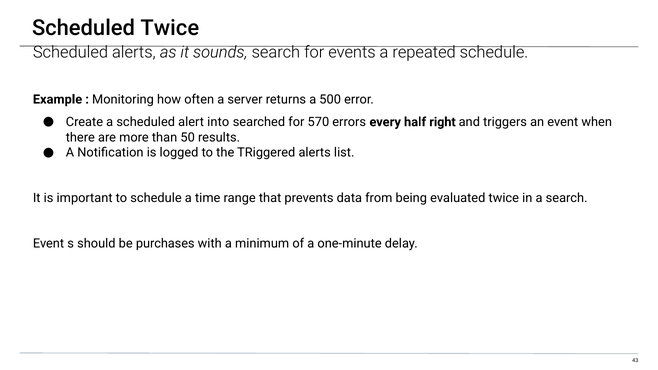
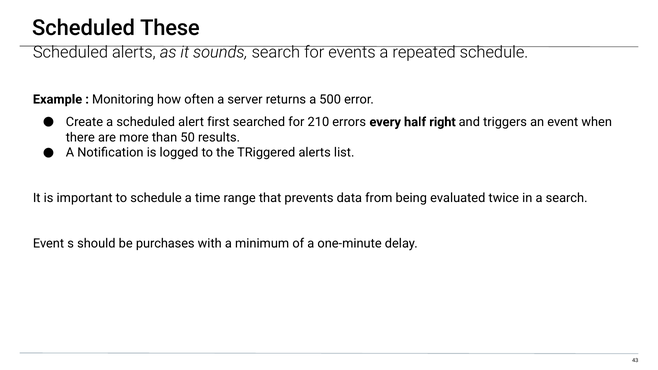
Scheduled Twice: Twice -> These (170, 28)
into: into -> first (218, 122)
570: 570 -> 210 (318, 122)
